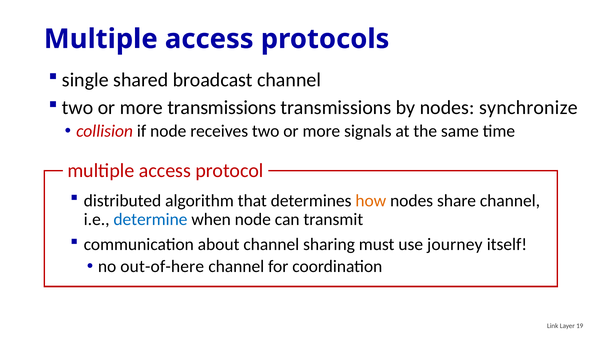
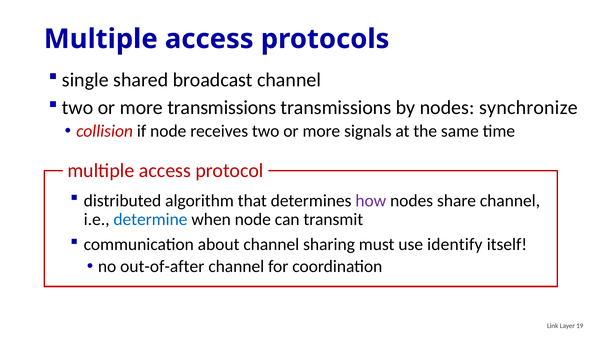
how colour: orange -> purple (371, 201)
journey: journey -> identify (455, 245)
out-of-here: out-of-here -> out-of-after (162, 266)
